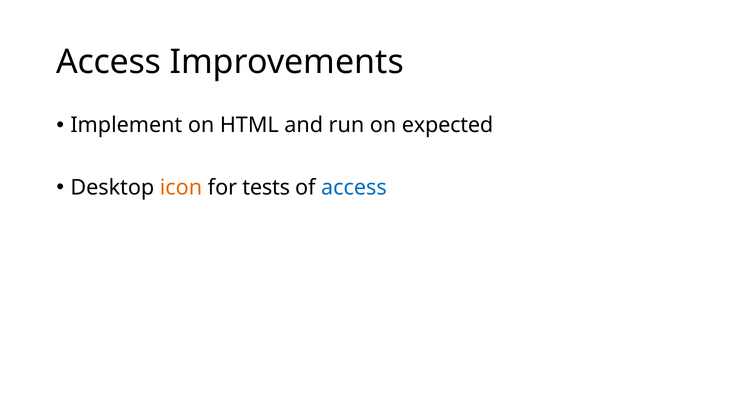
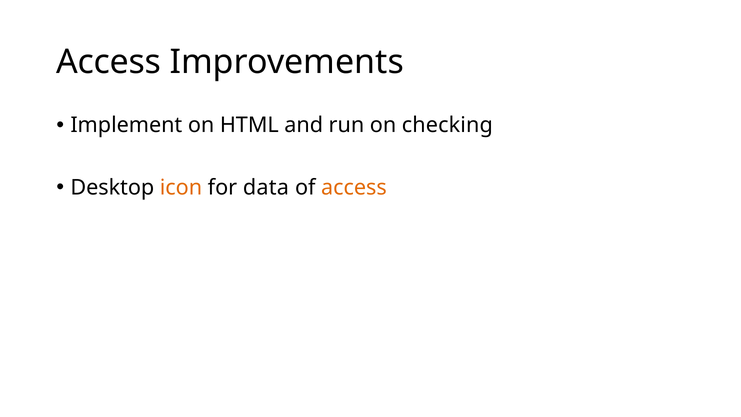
expected: expected -> checking (447, 125)
tests: tests -> data (266, 187)
access colour: blue -> orange (354, 187)
